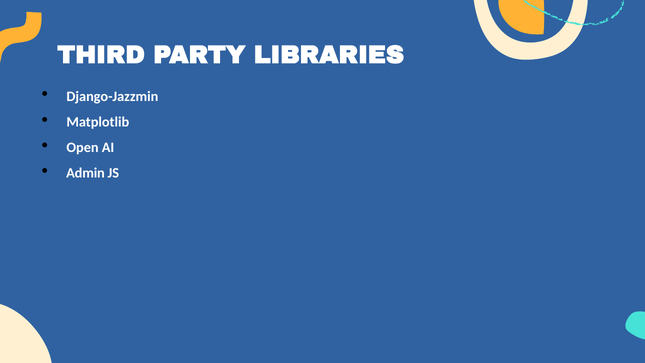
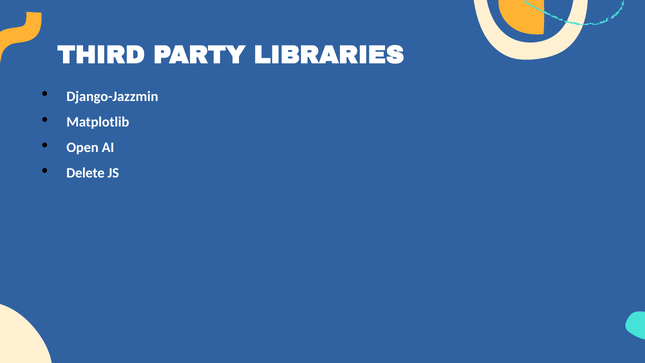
Admin: Admin -> Delete (85, 173)
